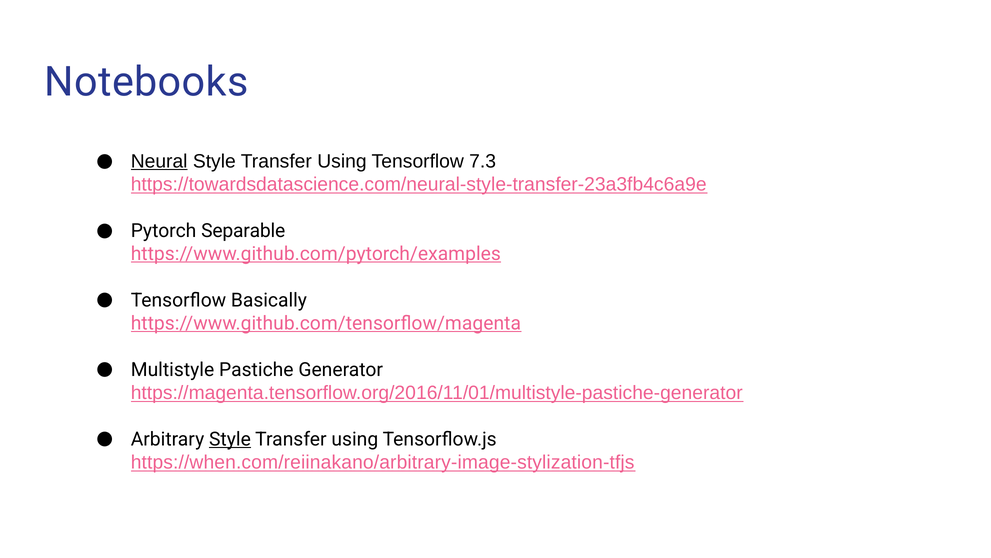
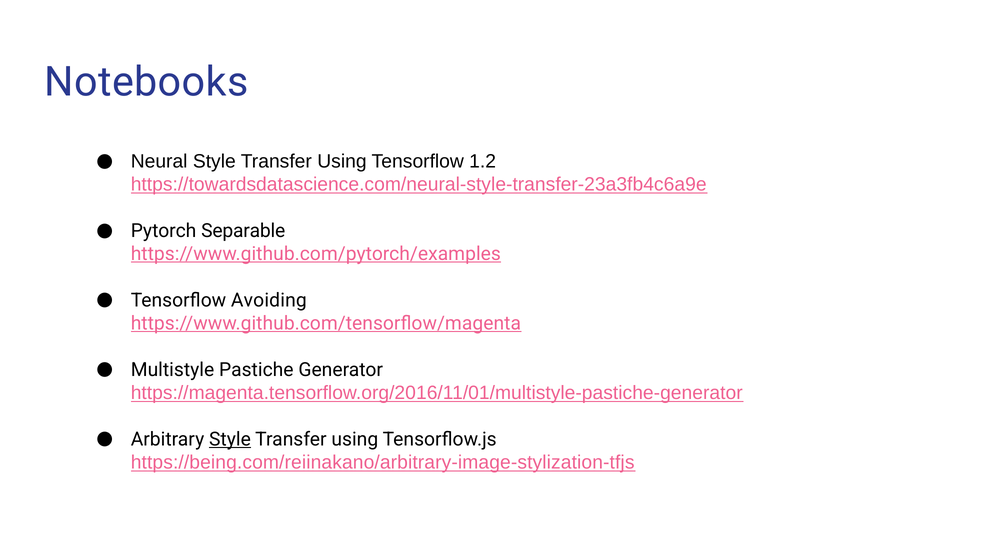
Neural underline: present -> none (159, 161)
7.3: 7.3 -> 1.2 (483, 161)
Basically: Basically -> Avoiding (269, 300)
https://when.com/reiinakano/arbitrary-image-stylization-tfjs: https://when.com/reiinakano/arbitrary-image-stylization-tfjs -> https://being.com/reiinakano/arbitrary-image-stylization-tfjs (383, 462)
